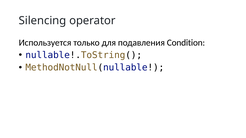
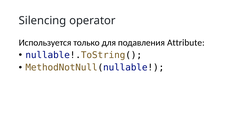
Condition: Condition -> Attribute (186, 43)
